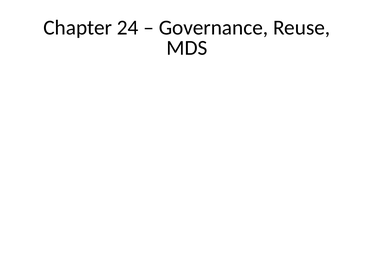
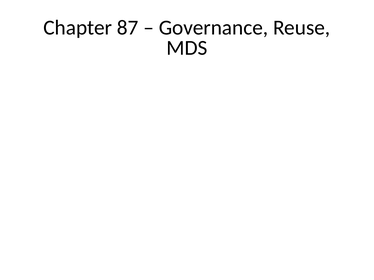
24: 24 -> 87 (128, 28)
